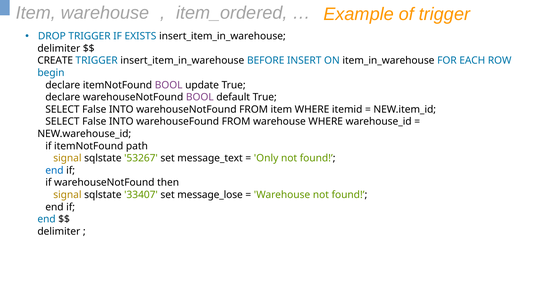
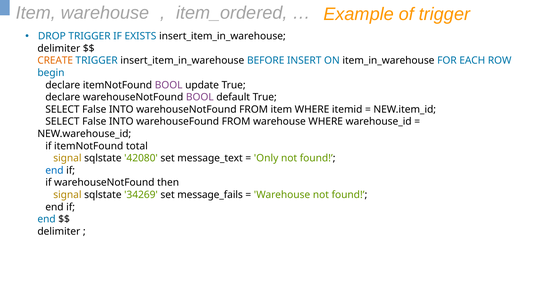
CREATE colour: black -> orange (55, 61)
path: path -> total (137, 146)
53267: 53267 -> 42080 (141, 158)
33407: 33407 -> 34269 (141, 195)
message_lose: message_lose -> message_fails (210, 195)
